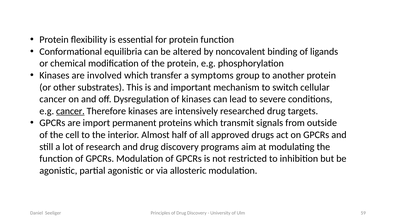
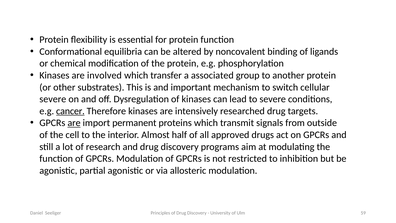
symptoms: symptoms -> associated (212, 75)
cancer: cancer -> severe (53, 99)
are underline: none -> present (74, 123)
